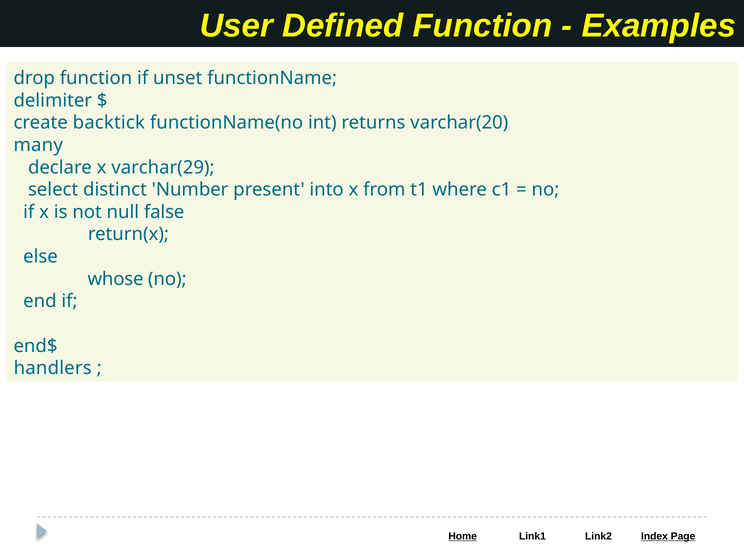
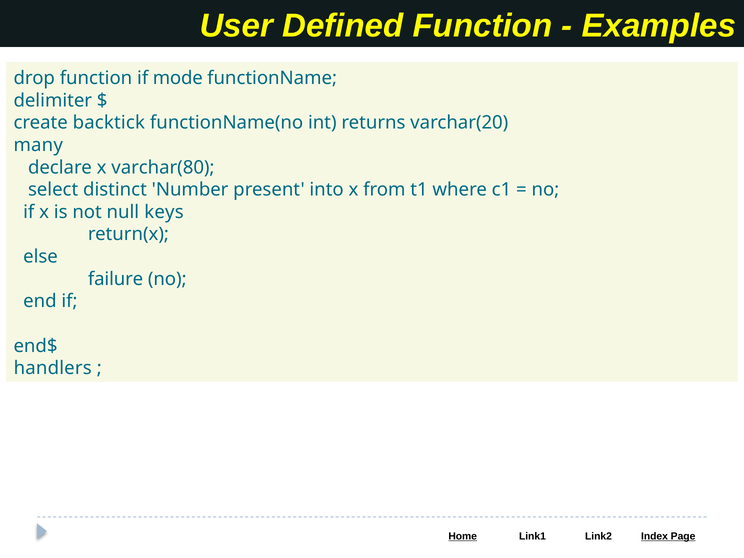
unset: unset -> mode (178, 78)
varchar(29: varchar(29 -> varchar(80 (163, 167)
false: false -> keys (164, 212)
whose: whose -> failure (116, 279)
